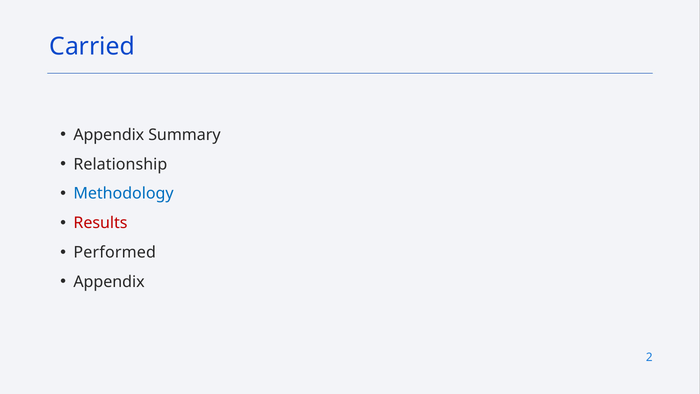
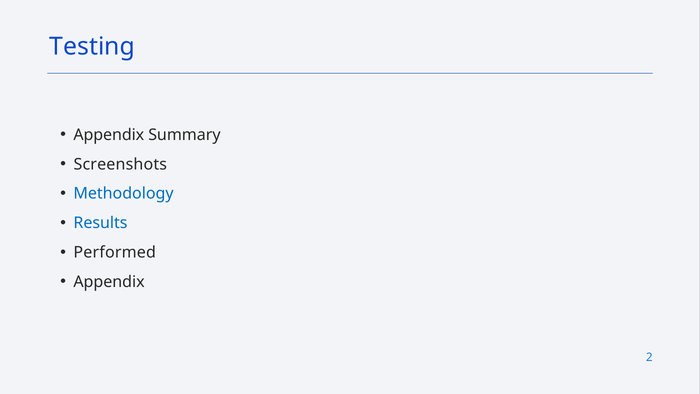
Carried: Carried -> Testing (92, 47)
Relationship: Relationship -> Screenshots (120, 164)
Results colour: red -> blue (100, 223)
